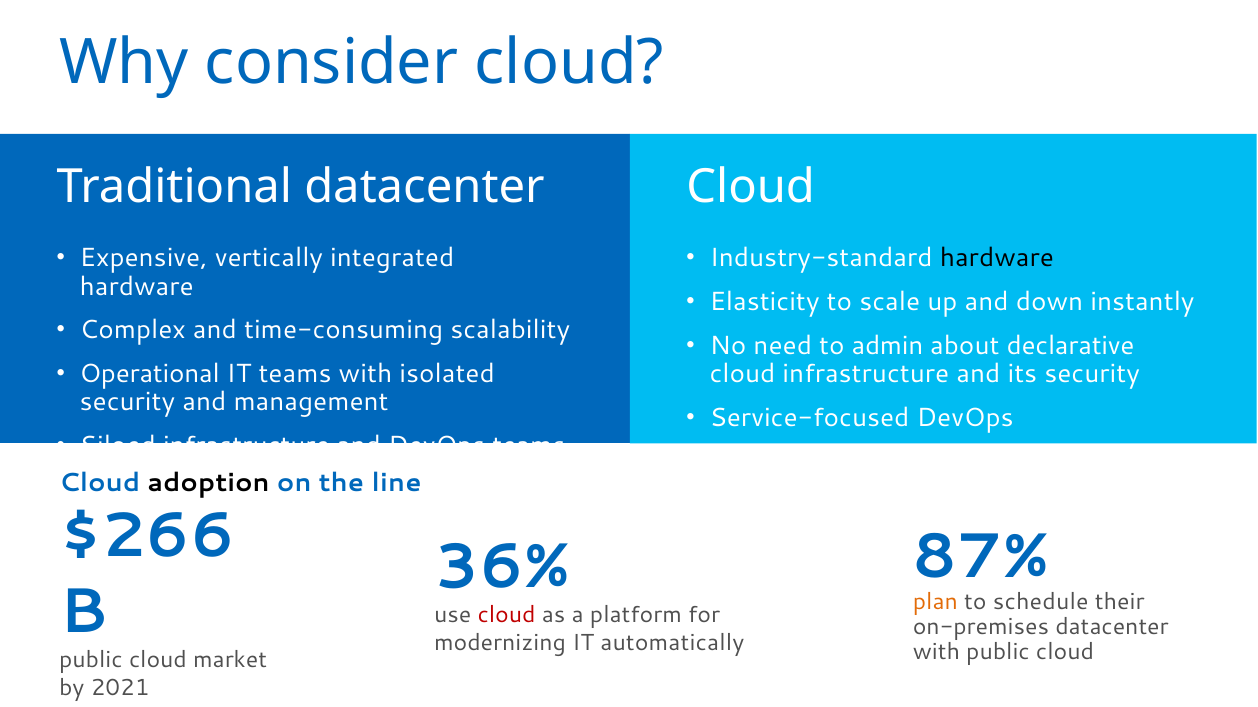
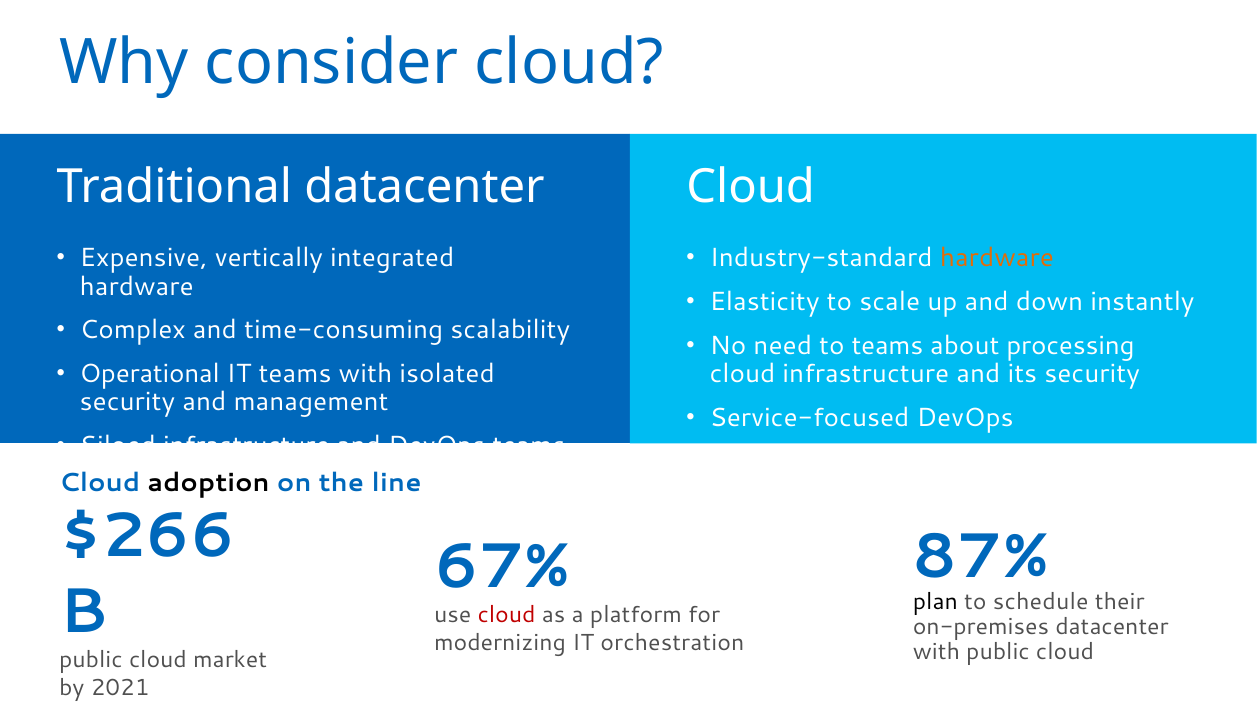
hardware colour: black -> orange (997, 258)
to admin: admin -> teams (888, 346)
declarative: declarative -> processing (1071, 346)
36%: 36% -> 67% (502, 567)
plan colour: orange -> black (935, 603)
automatically: automatically -> orchestration (672, 643)
